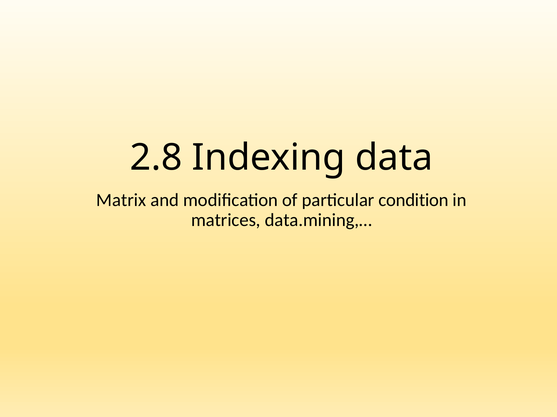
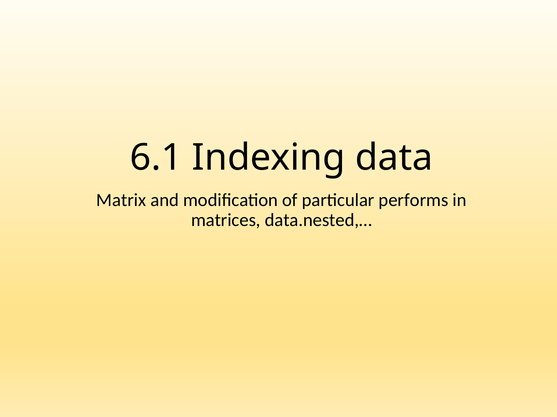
2.8: 2.8 -> 6.1 (156, 158)
condition: condition -> performs (413, 200)
data.mining,…: data.mining,… -> data.nested,… (318, 220)
